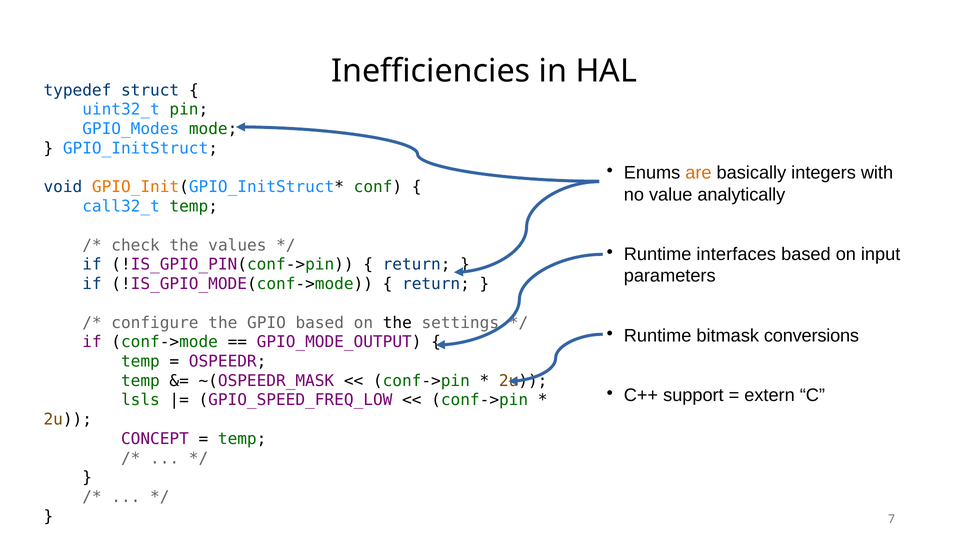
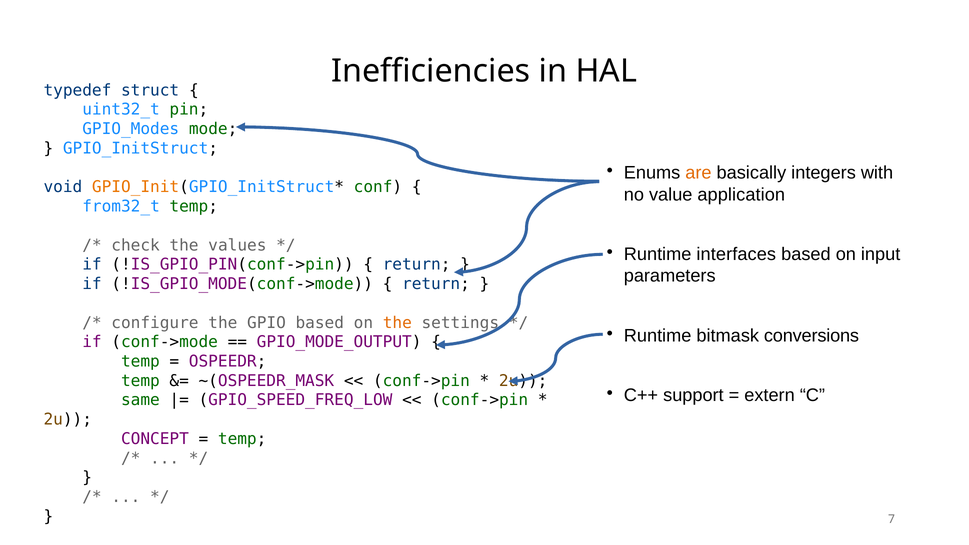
analytically: analytically -> application (741, 195)
call32_t: call32_t -> from32_t (121, 206)
the colour: black -> orange (397, 323)
lsls: lsls -> same (140, 400)
